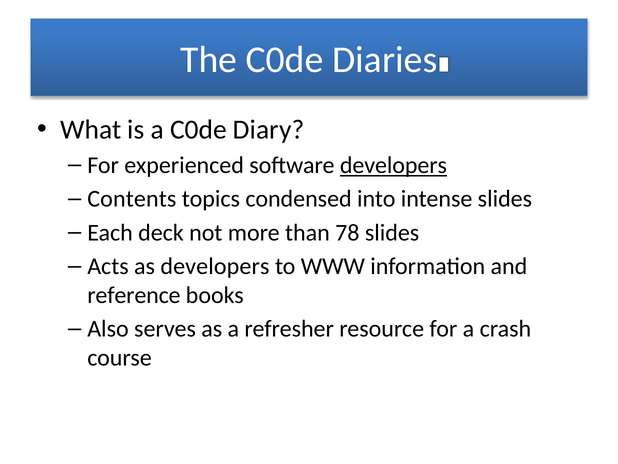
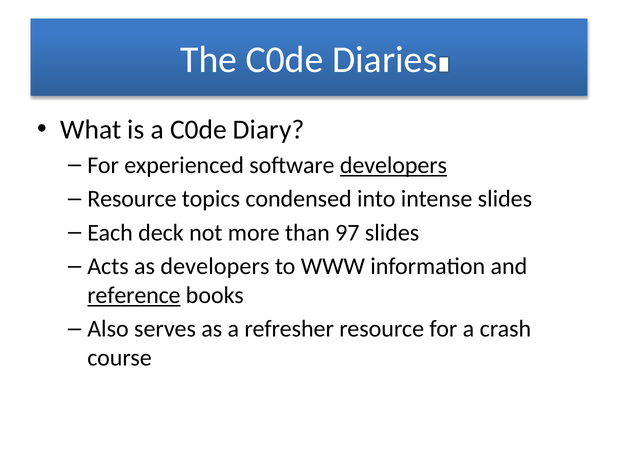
Contents: Contents -> Resource (132, 199)
78: 78 -> 97 (347, 232)
reference underline: none -> present (134, 295)
